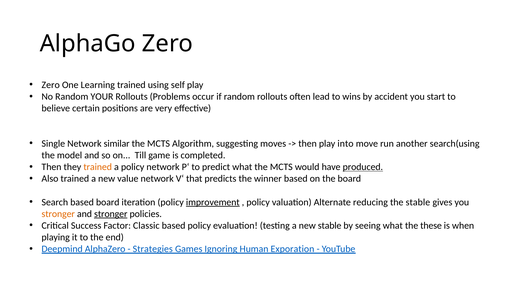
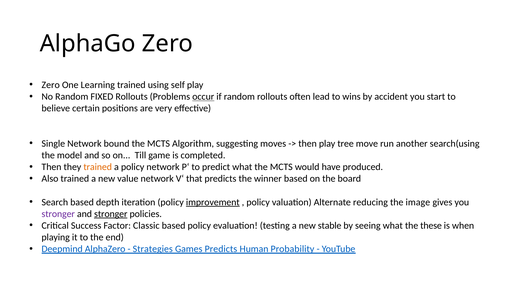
YOUR: YOUR -> FIXED (102, 97)
occur underline: none -> present (203, 97)
similar: similar -> bound (117, 144)
into: into -> tree (346, 144)
produced underline: present -> none (363, 167)
based board: board -> depth (108, 202)
the stable: stable -> image (418, 202)
stronger colour: orange -> purple (58, 214)
Games Ignoring: Ignoring -> Predicts (221, 249)
Exporation: Exporation -> Probability (292, 249)
